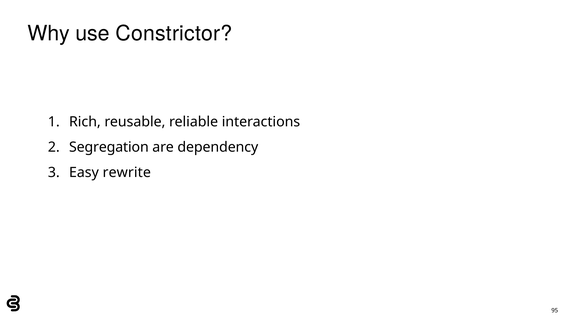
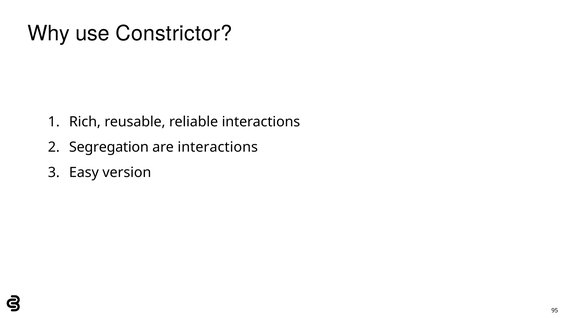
are dependency: dependency -> interactions (218, 147)
rewrite: rewrite -> version (127, 173)
